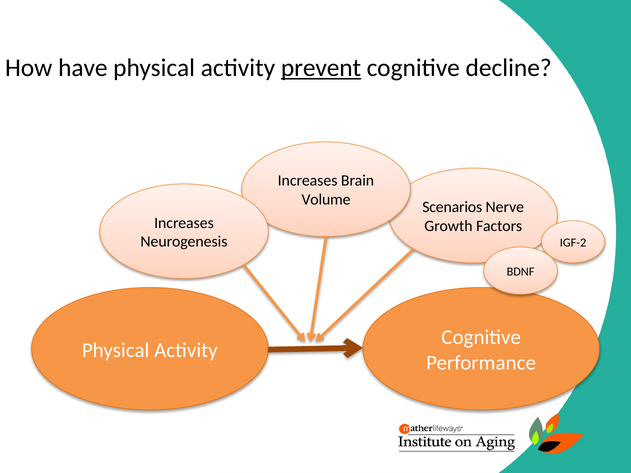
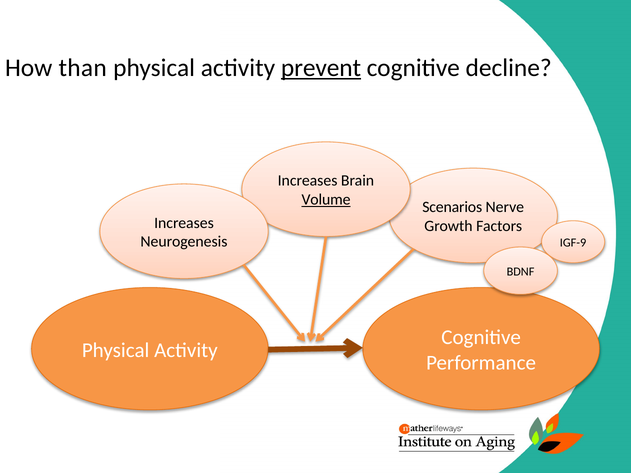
have: have -> than (83, 68)
Volume underline: none -> present (326, 200)
IGF-2: IGF-2 -> IGF-9 (573, 243)
